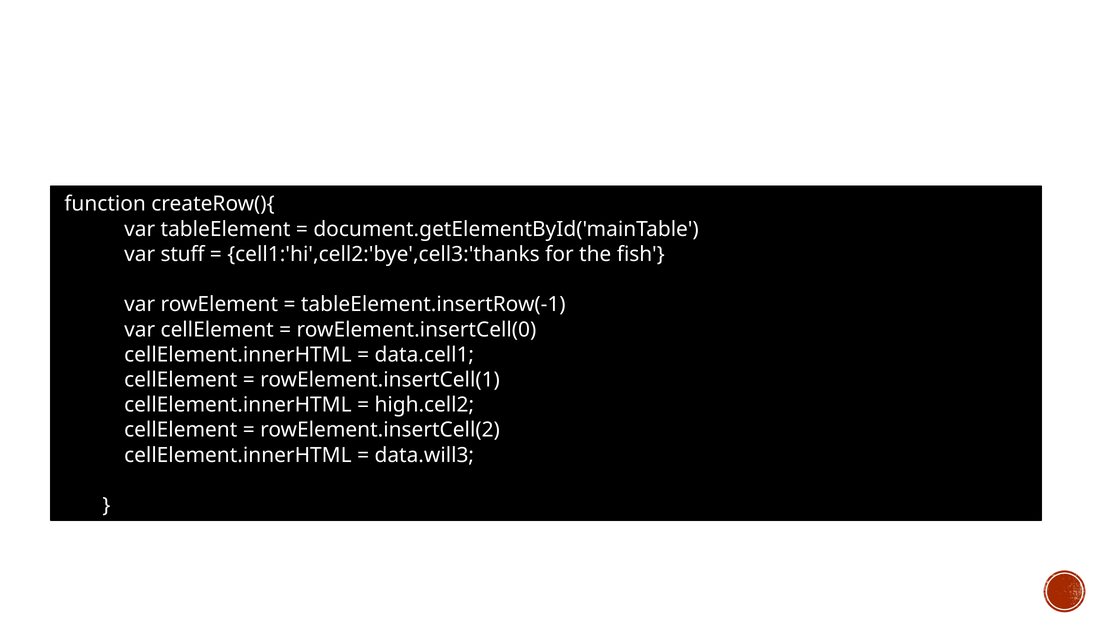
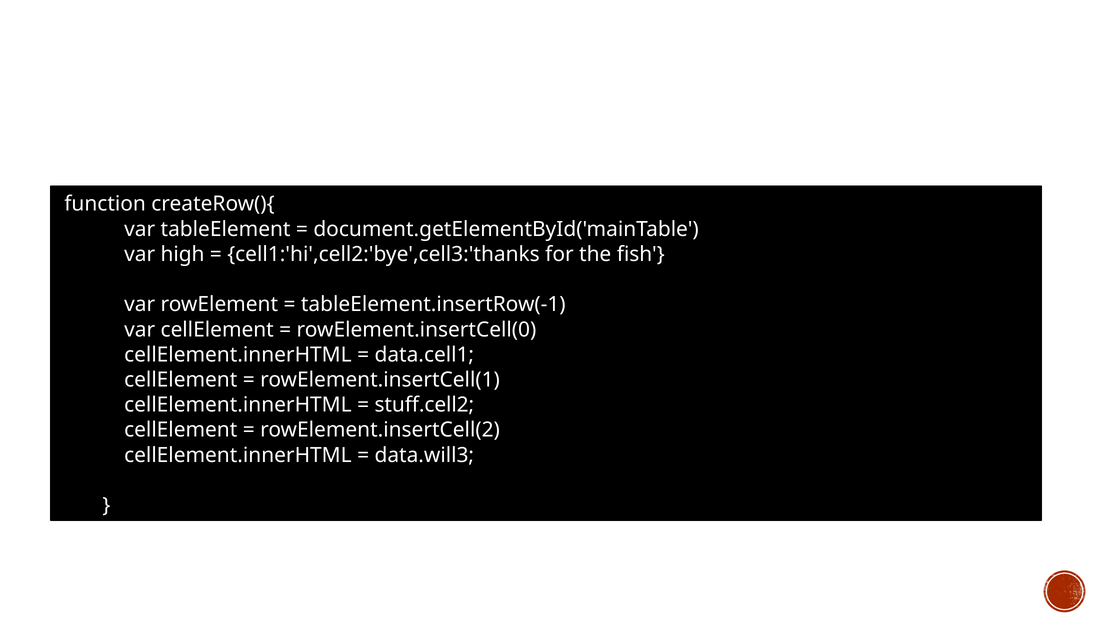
stuff: stuff -> high (183, 254)
high.cell2: high.cell2 -> stuff.cell2 (424, 405)
